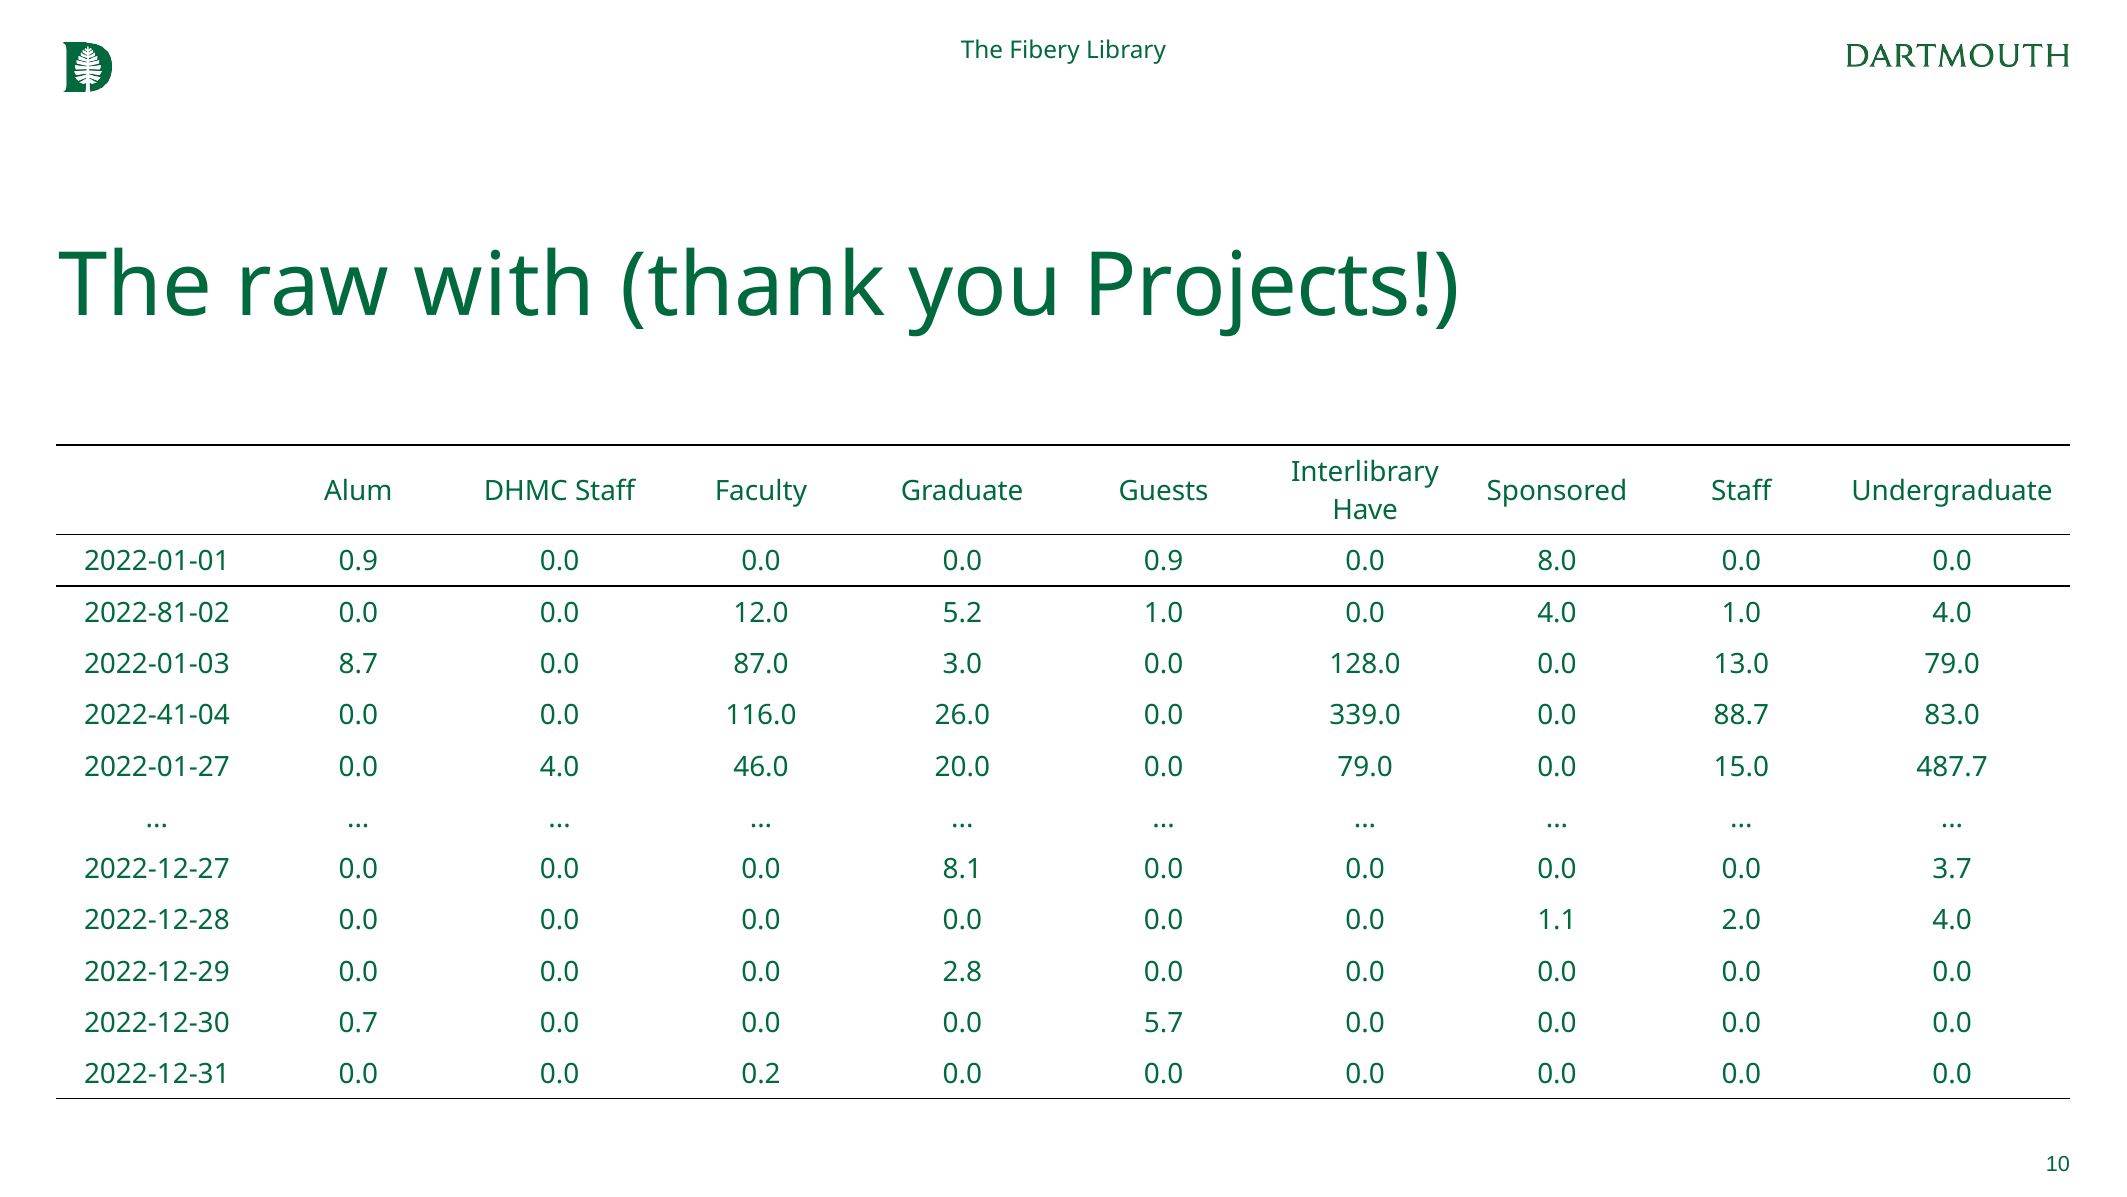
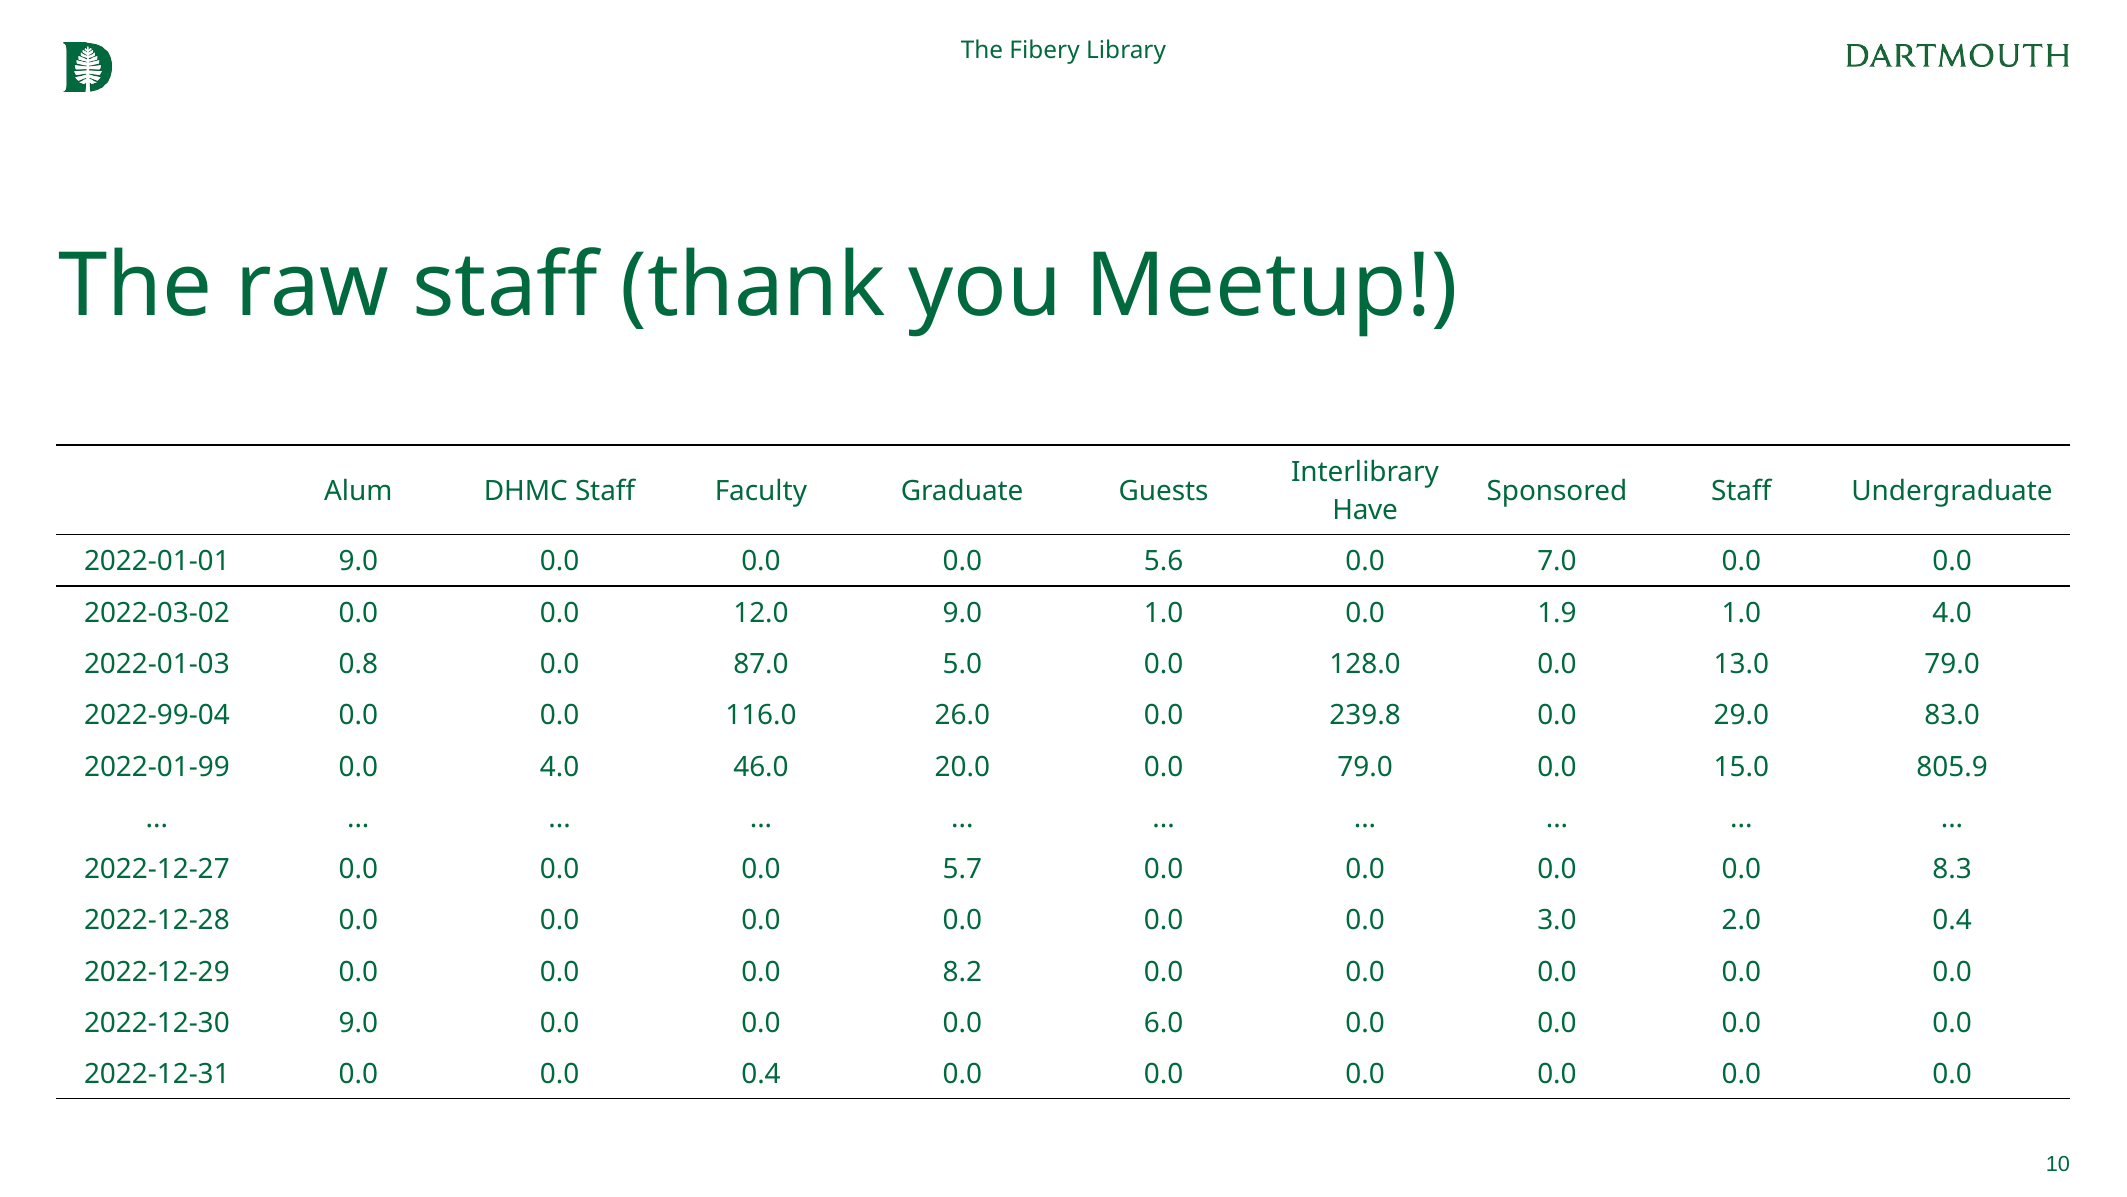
raw with: with -> staff (505, 286)
Projects: Projects -> Meetup (1271, 286)
2022-01-01 0.9: 0.9 -> 9.0 (358, 561)
0.0 0.9: 0.9 -> 5.6 (1164, 561)
8.0: 8.0 -> 7.0 (1557, 561)
2022-81-02: 2022-81-02 -> 2022-03-02 (157, 613)
12.0 5.2: 5.2 -> 9.0 (962, 613)
1.0 0.0 4.0: 4.0 -> 1.9 (1557, 613)
8.7: 8.7 -> 0.8 (358, 664)
3.0: 3.0 -> 5.0 (962, 664)
2022-41-04: 2022-41-04 -> 2022-99-04 (157, 715)
339.0: 339.0 -> 239.8 (1365, 715)
88.7: 88.7 -> 29.0 (1741, 715)
2022-01-27: 2022-01-27 -> 2022-01-99 (157, 766)
487.7: 487.7 -> 805.9 (1952, 766)
8.1: 8.1 -> 5.7 (962, 869)
3.7: 3.7 -> 8.3 (1952, 869)
1.1: 1.1 -> 3.0 (1557, 920)
2.0 4.0: 4.0 -> 0.4 (1952, 920)
2.8: 2.8 -> 8.2 (962, 971)
2022-12-30 0.7: 0.7 -> 9.0 (358, 1023)
5.7: 5.7 -> 6.0 (1164, 1023)
0.0 0.2: 0.2 -> 0.4 (761, 1074)
